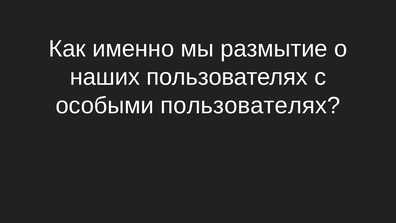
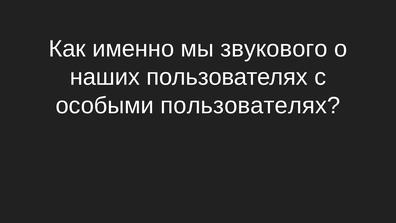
размытие: размытие -> звукового (274, 49)
